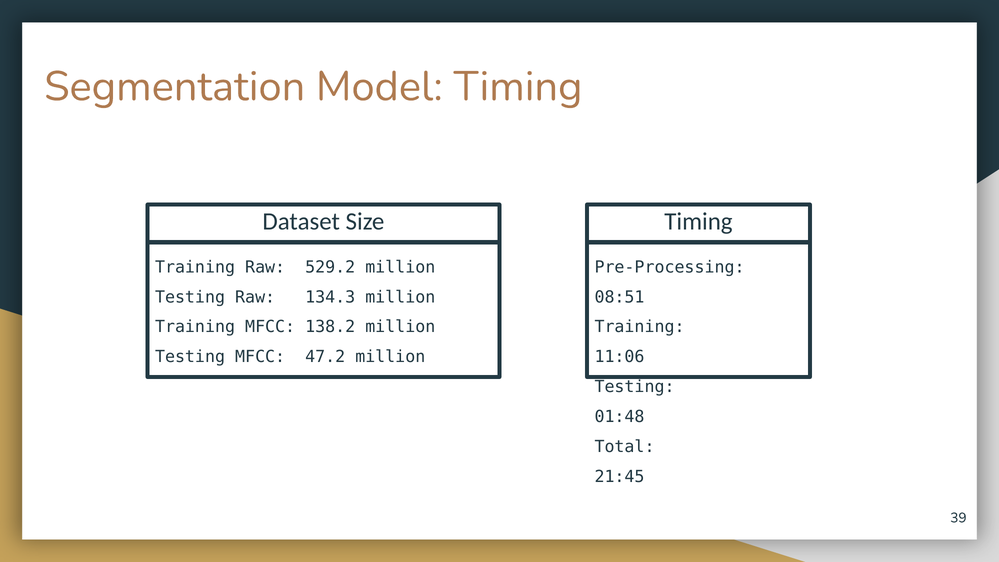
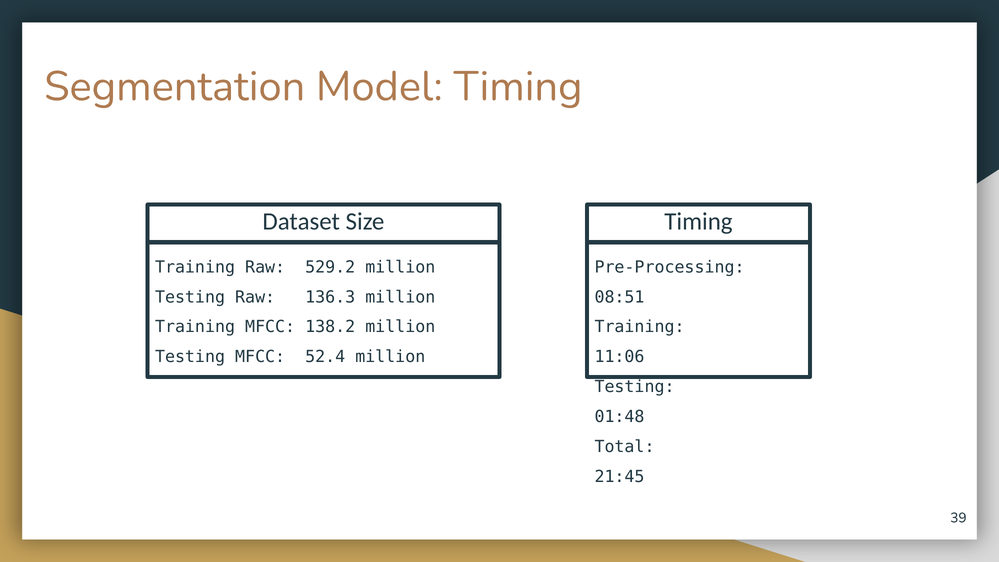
134.3: 134.3 -> 136.3 (330, 297)
47.2: 47.2 -> 52.4 (325, 357)
